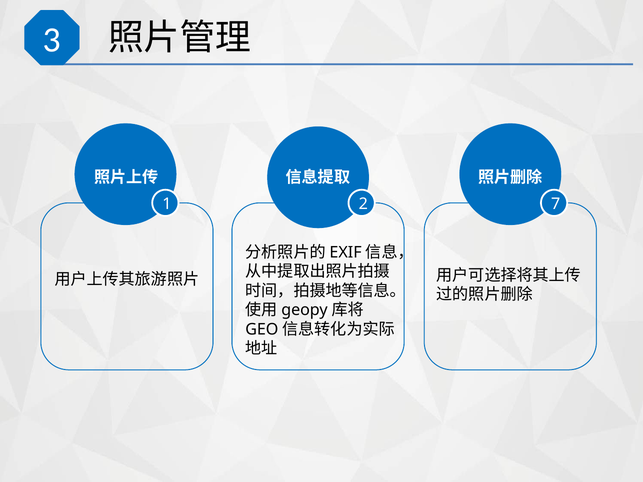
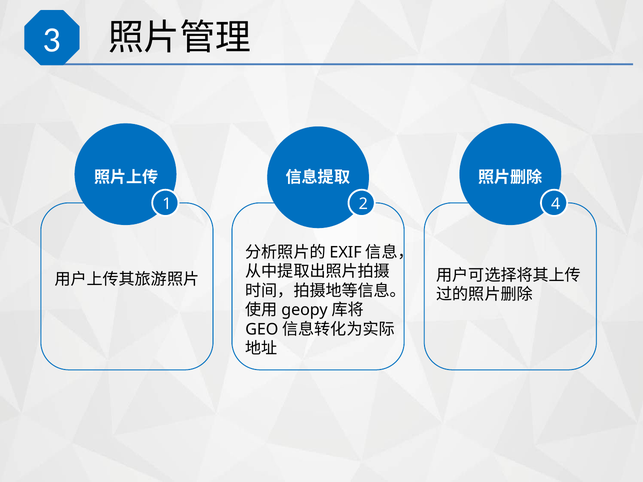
7: 7 -> 4 (556, 204)
